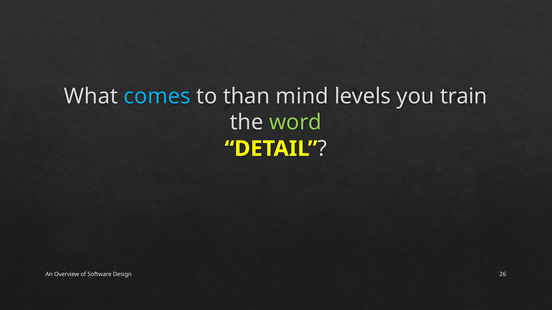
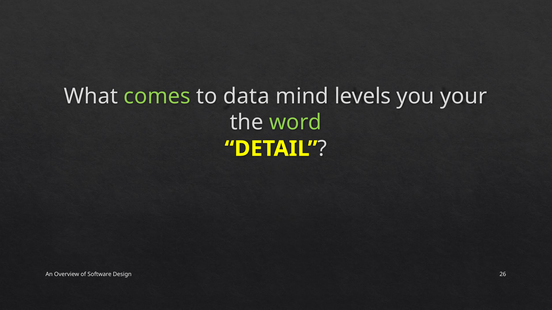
comes colour: light blue -> light green (157, 96)
than: than -> data (246, 96)
train: train -> your (464, 96)
